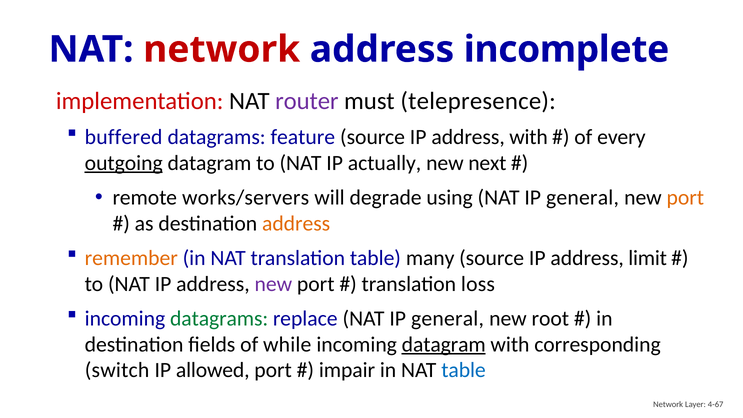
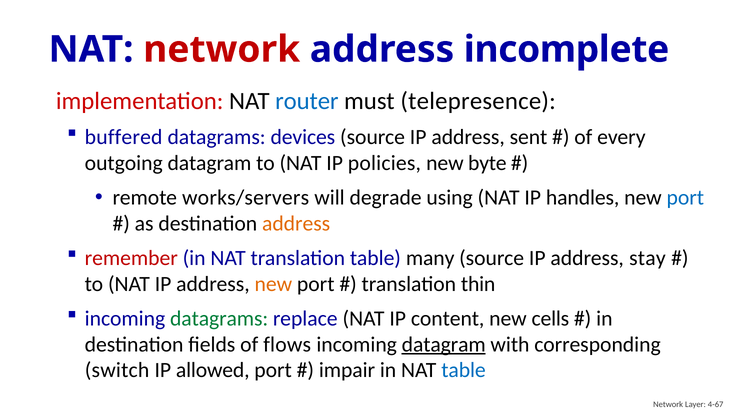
router colour: purple -> blue (307, 101)
feature: feature -> devices (303, 137)
address with: with -> sent (529, 137)
outgoing underline: present -> none (124, 163)
actually: actually -> policies (384, 163)
next: next -> byte (487, 163)
using NAT IP general: general -> handles (583, 198)
port colour: orange -> blue (685, 198)
remember colour: orange -> red (131, 258)
limit: limit -> stay (647, 258)
new colour: purple -> orange (273, 284)
loss: loss -> thin (478, 284)
replace NAT IP general: general -> content (448, 318)
root: root -> cells (550, 318)
while: while -> flows (287, 344)
